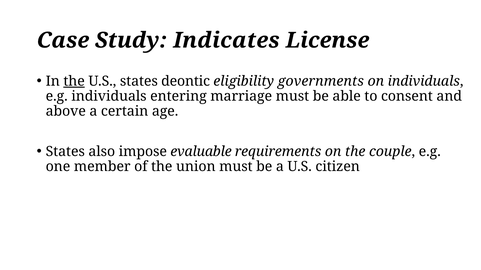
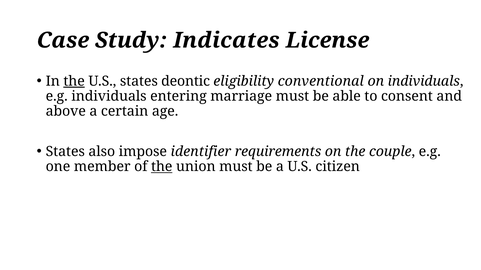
governments: governments -> conventional (321, 81)
evaluable: evaluable -> identifier (201, 152)
the underline: none -> present (162, 167)
